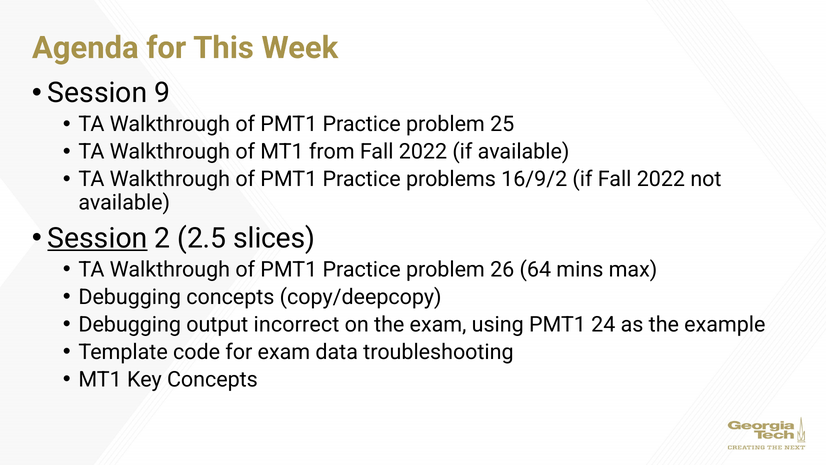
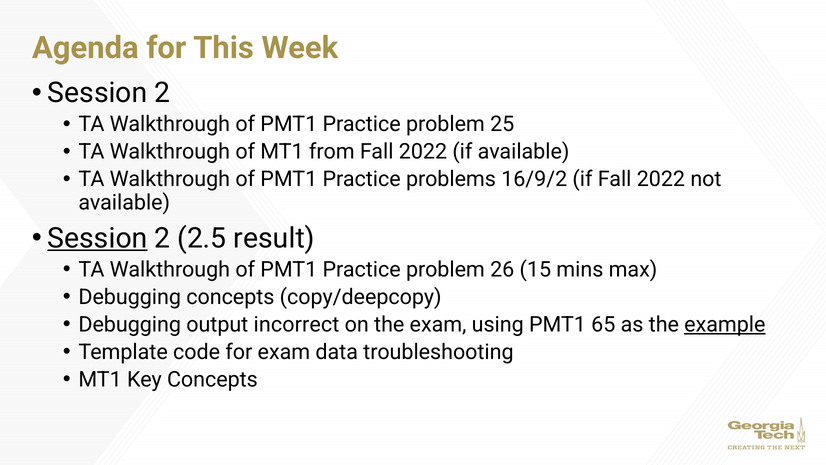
9: 9 -> 2 (162, 93)
slices: slices -> result (274, 238)
64: 64 -> 15 (535, 269)
24: 24 -> 65 (603, 324)
example underline: none -> present (725, 324)
